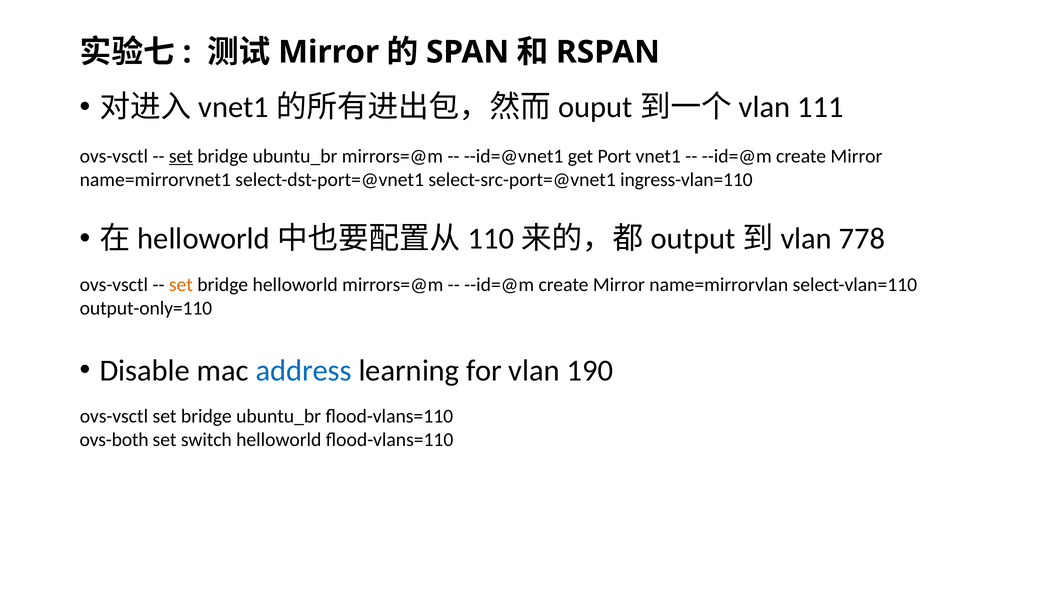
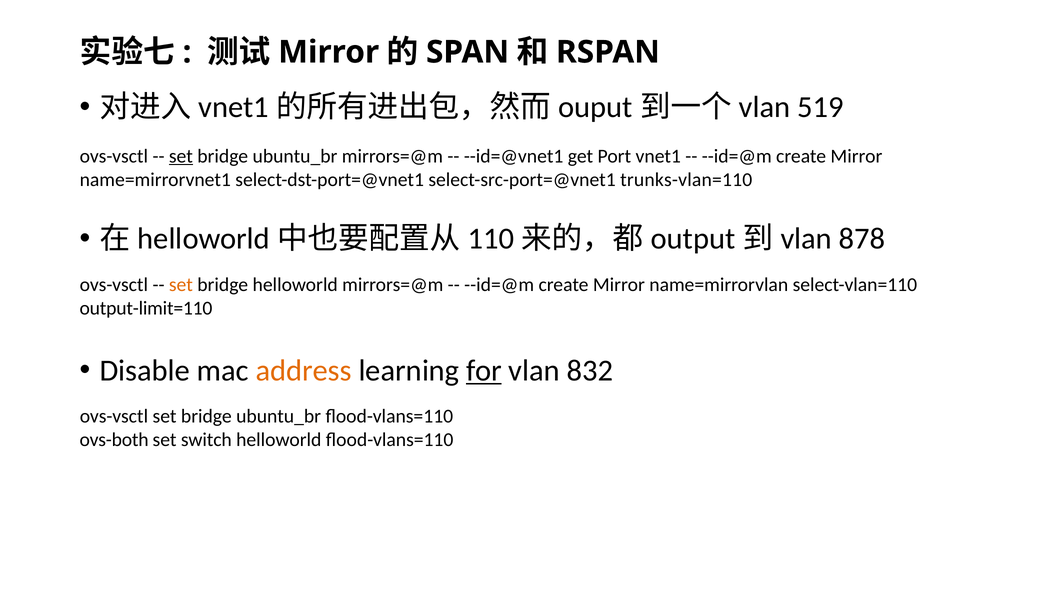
111: 111 -> 519 (820, 107)
ingress-vlan=110: ingress-vlan=110 -> trunks-vlan=110 (686, 180)
778: 778 -> 878 (862, 239)
output-only=110: output-only=110 -> output-limit=110 (146, 309)
address colour: blue -> orange (304, 371)
for underline: none -> present (484, 371)
190: 190 -> 832 (590, 371)
